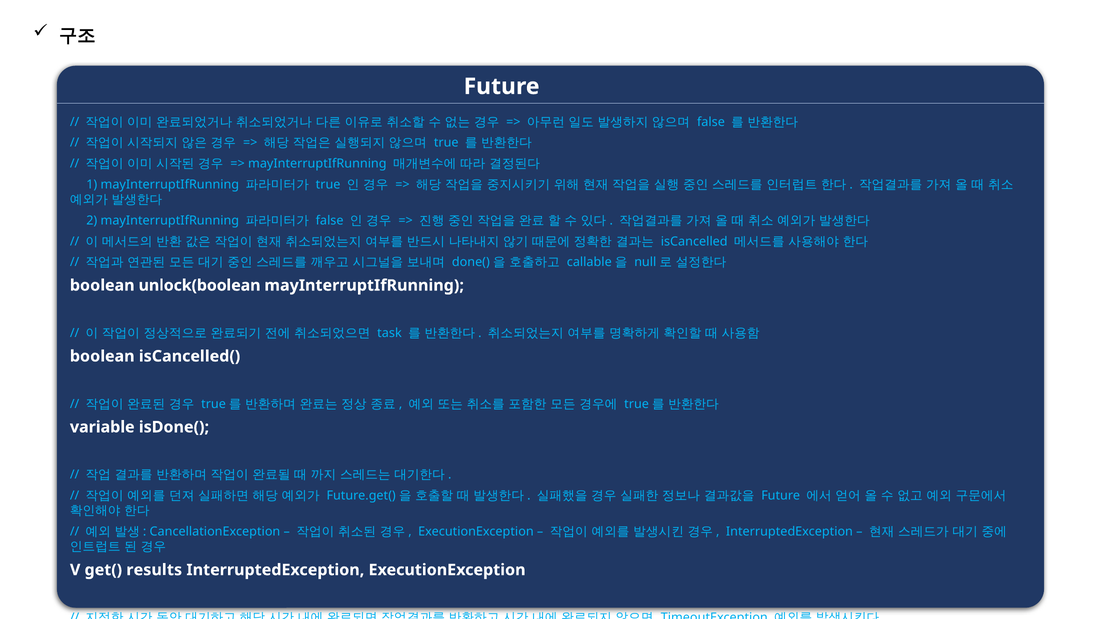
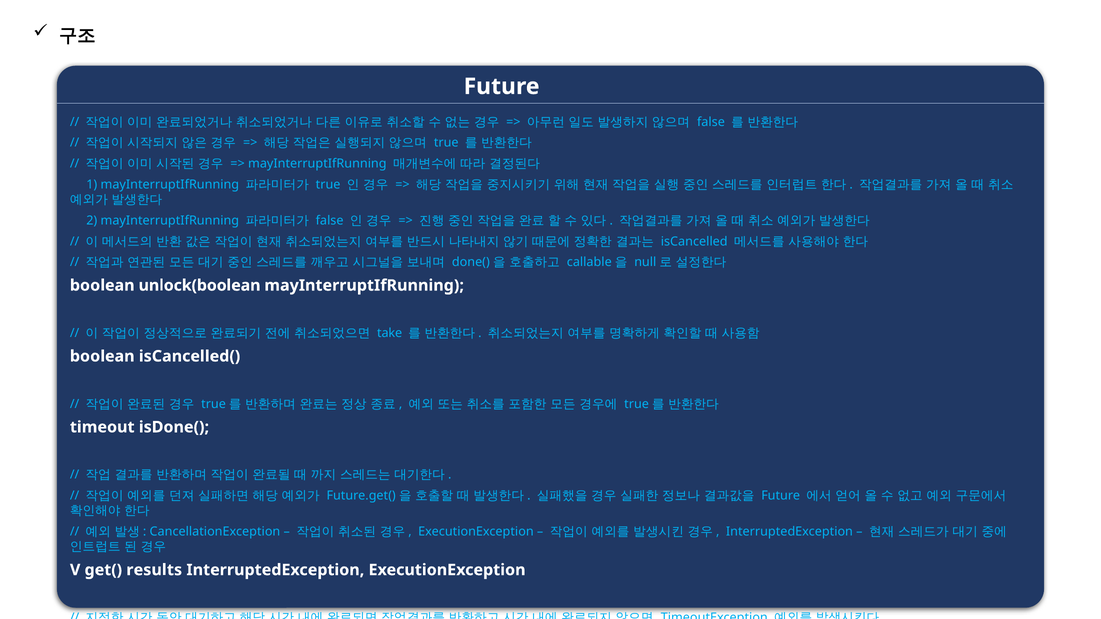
task: task -> take (390, 333)
variable: variable -> timeout (102, 427)
